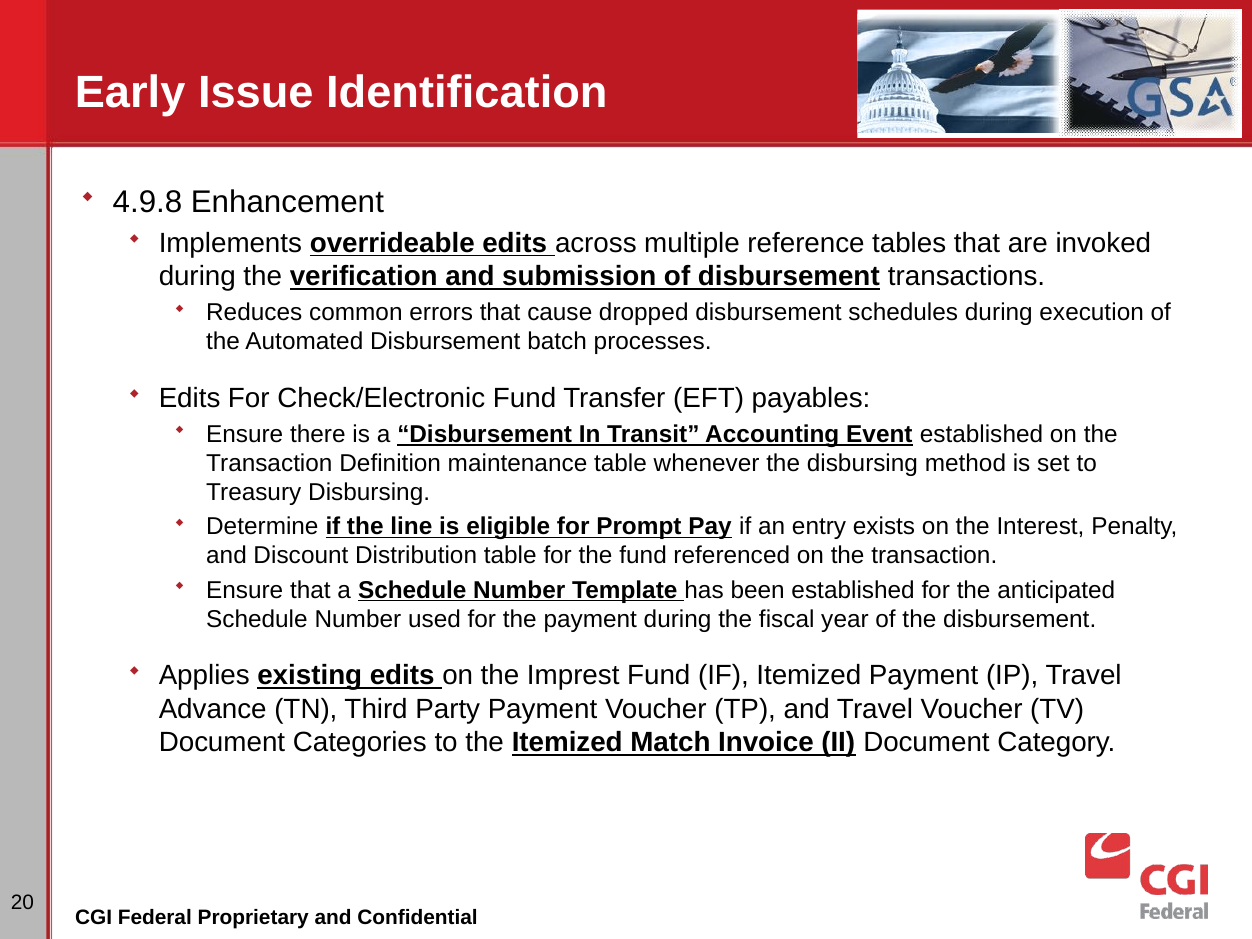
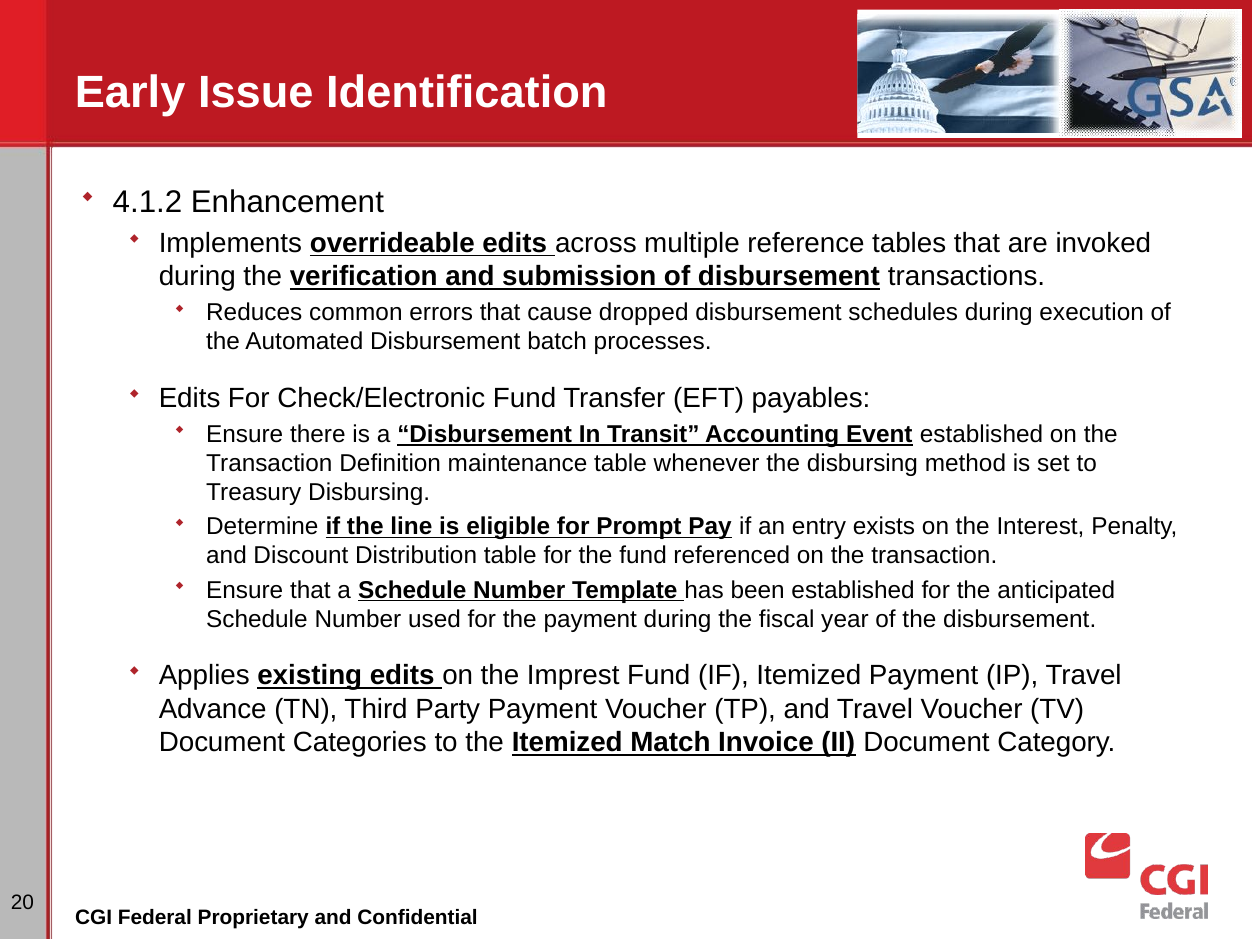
4.9.8: 4.9.8 -> 4.1.2 (147, 202)
